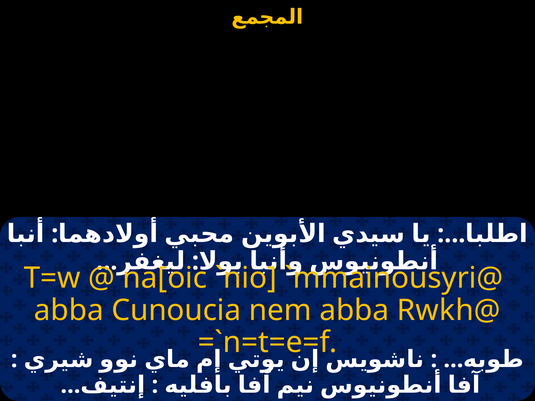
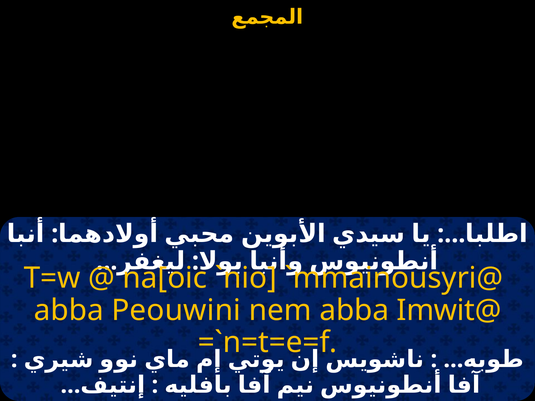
Cunoucia: Cunoucia -> Peouwini (176, 310)
Rwkh@: Rwkh@ -> Imwit@ (449, 310)
